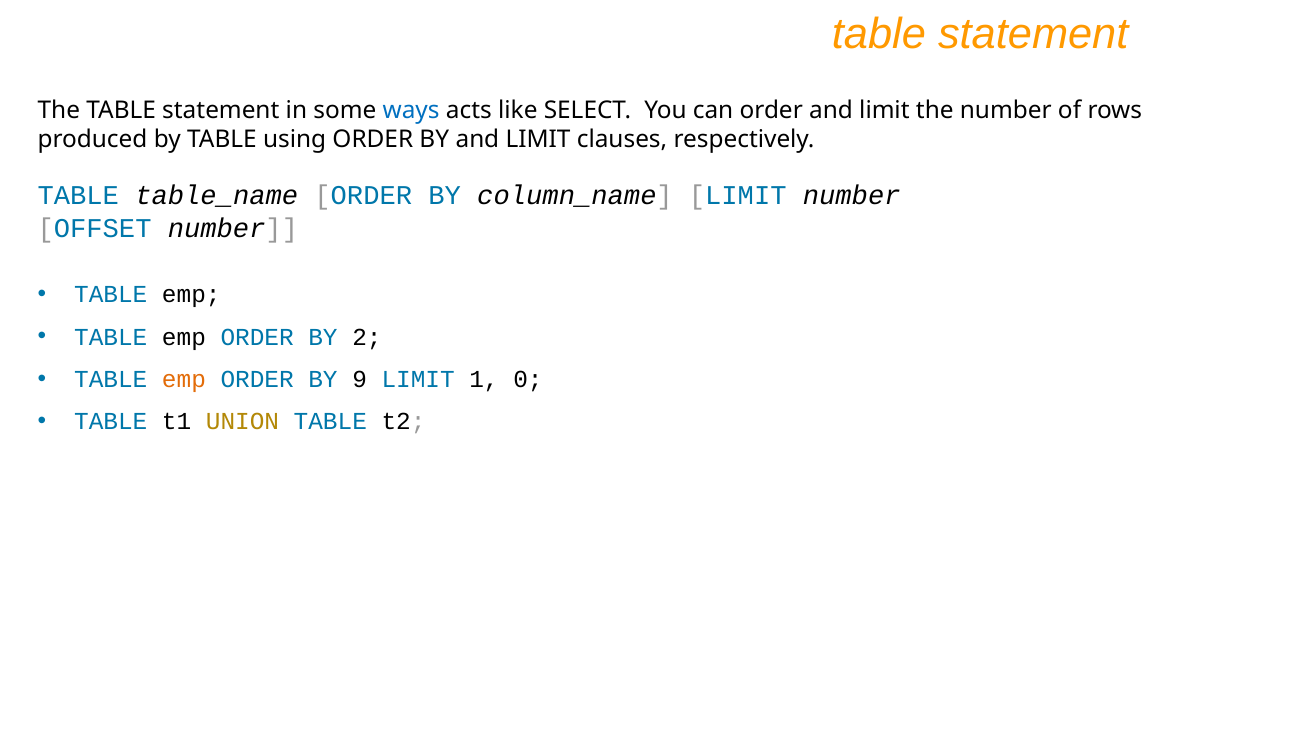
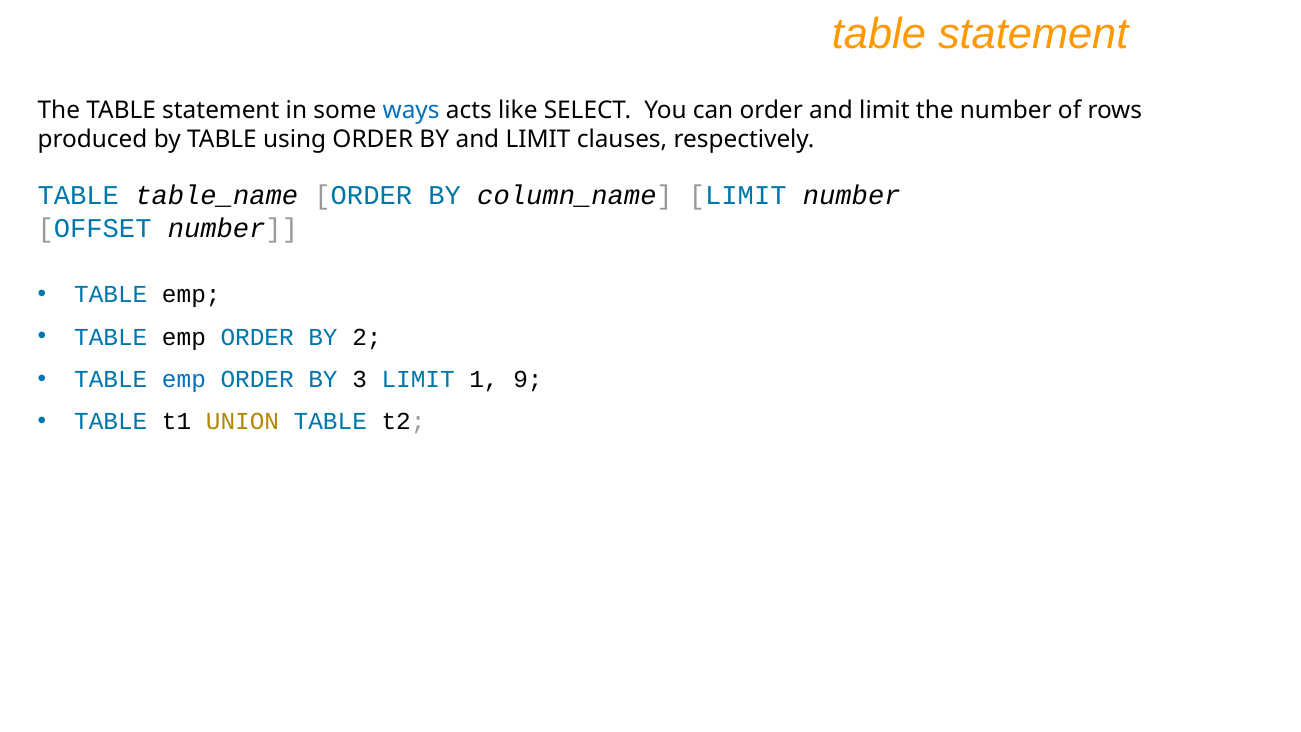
emp colour: orange -> blue (184, 379)
9: 9 -> 3 (360, 379)
0: 0 -> 9 (528, 379)
